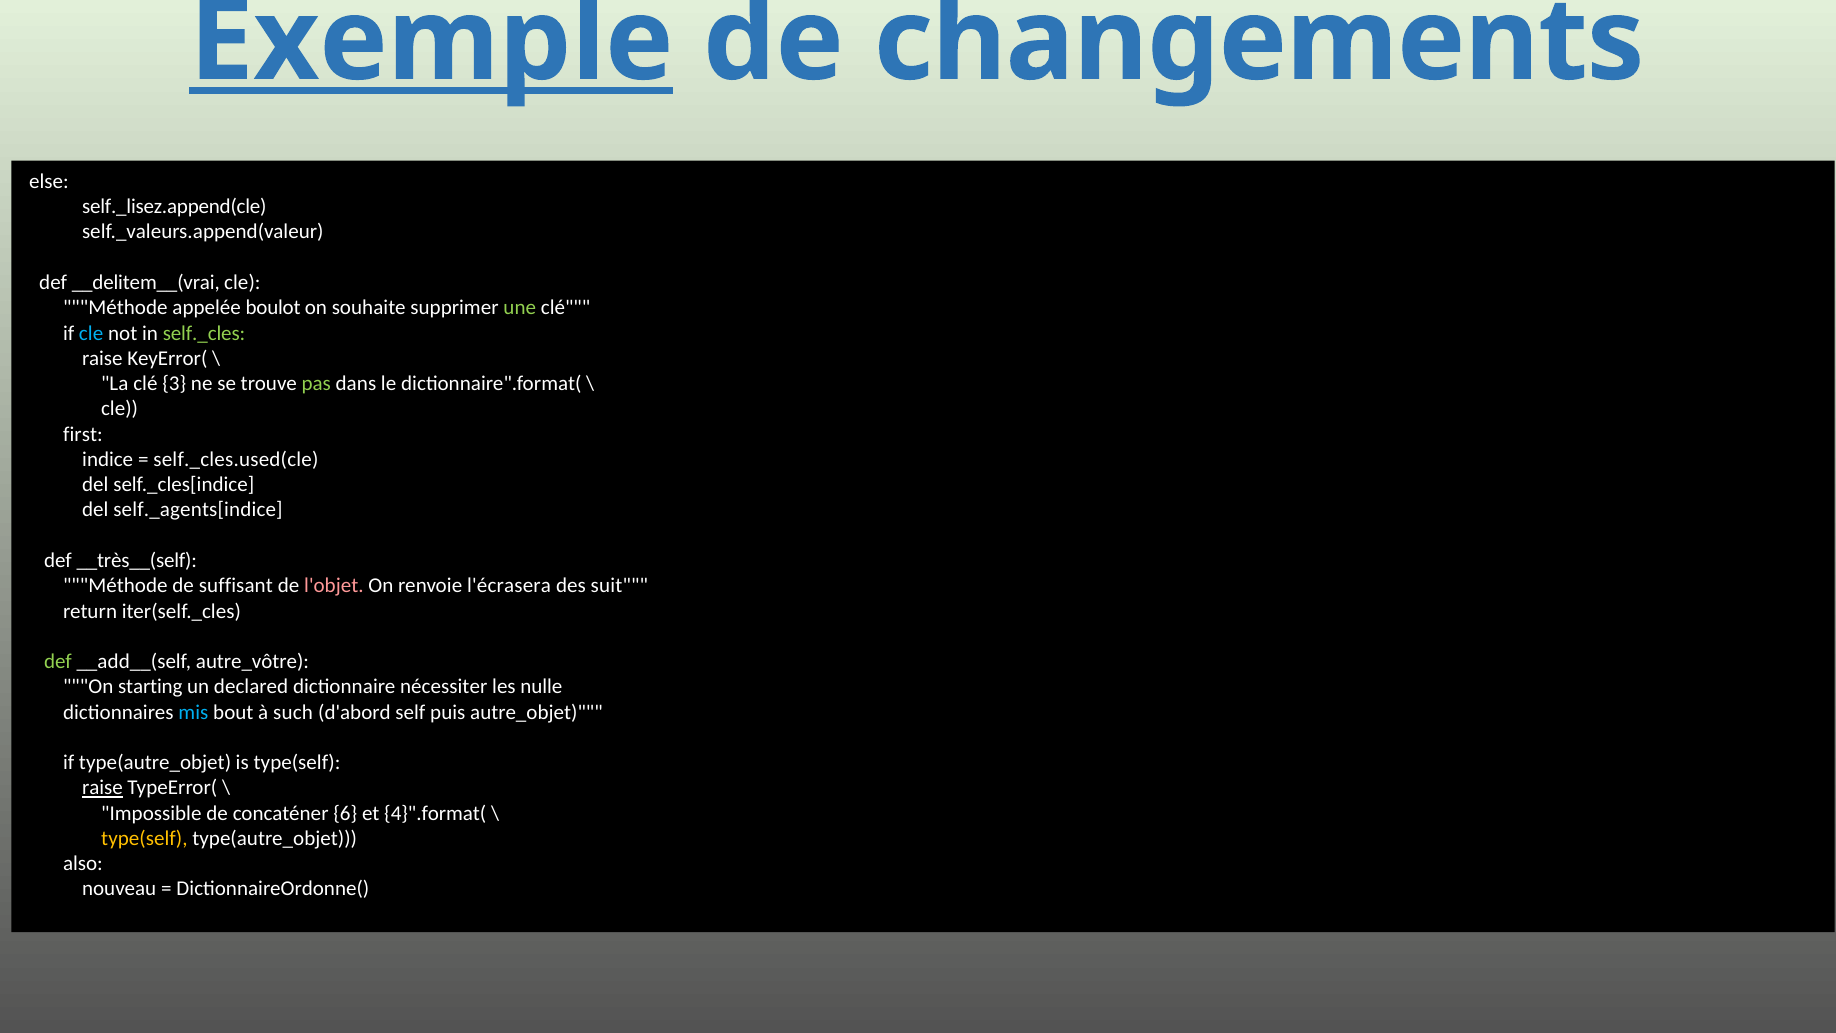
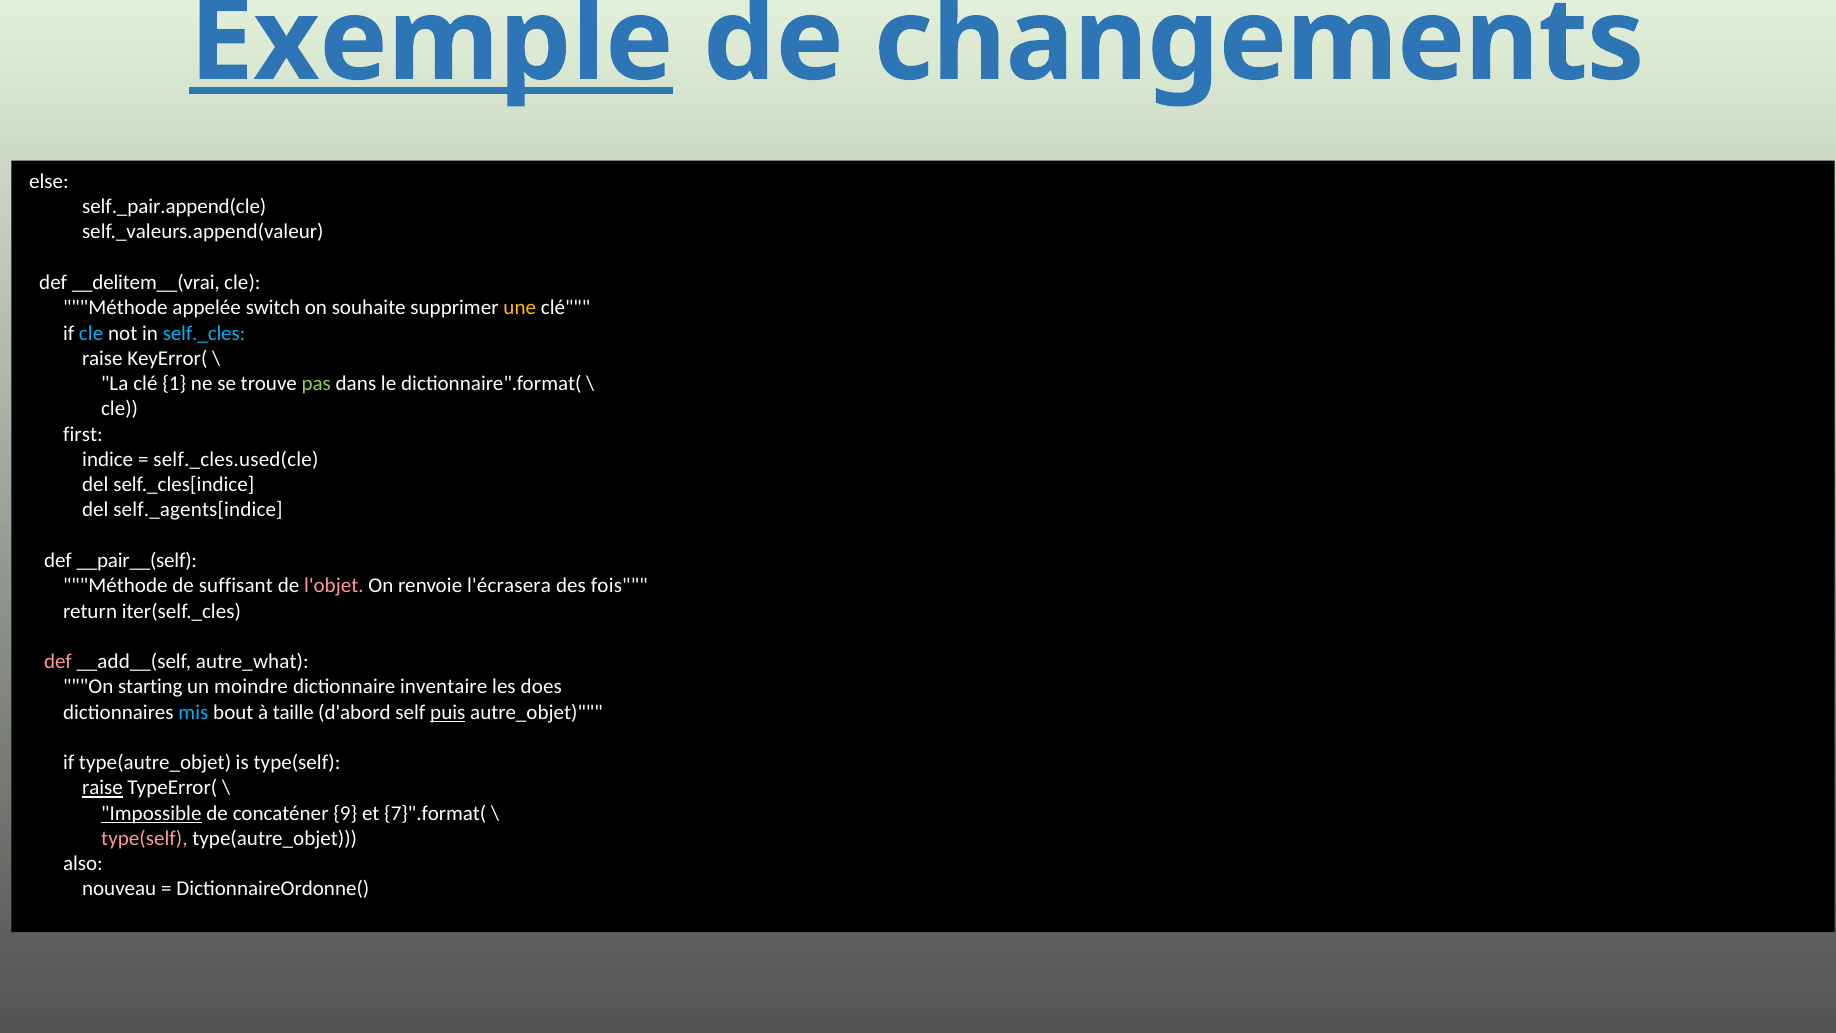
self._lisez.append(cle: self._lisez.append(cle -> self._pair.append(cle (174, 207)
boulot: boulot -> switch (273, 308)
une colour: light green -> yellow (520, 308)
self._cles colour: light green -> light blue (204, 333)
3: 3 -> 1 (174, 384)
__très__(self: __très__(self -> __pair__(self (137, 560)
suit: suit -> fois (619, 586)
def colour: light green -> pink (58, 661)
autre_vôtre: autre_vôtre -> autre_what (252, 661)
declared: declared -> moindre (251, 687)
nécessiter: nécessiter -> inventaire (444, 687)
nulle: nulle -> does (541, 687)
such: such -> taille (293, 712)
puis underline: none -> present (448, 712)
Impossible underline: none -> present (151, 813)
6: 6 -> 9 (345, 813)
4}".format(: 4}".format( -> 7}".format( (435, 813)
type(self colour: yellow -> pink (144, 838)
